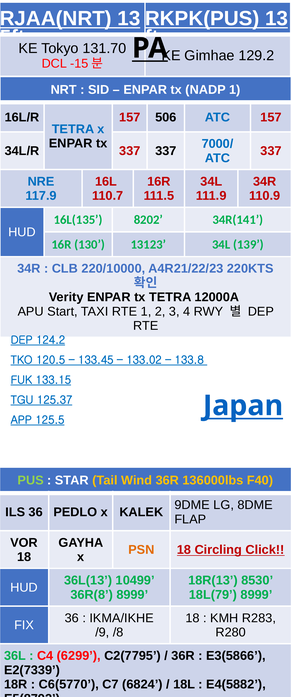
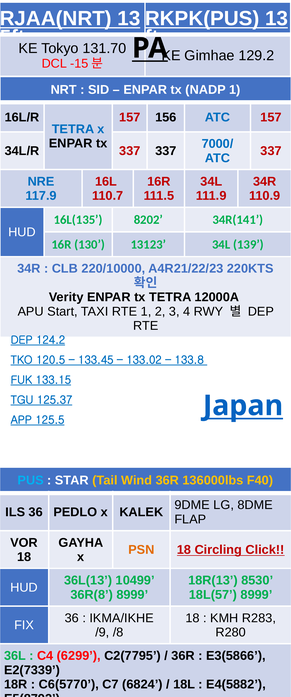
506: 506 -> 156 (166, 117)
PUS colour: light green -> light blue (31, 480)
18L(79: 18L(79 -> 18L(57 (213, 594)
